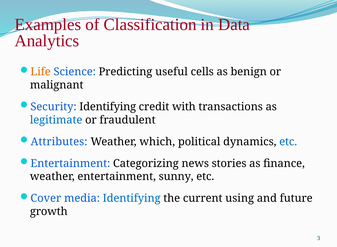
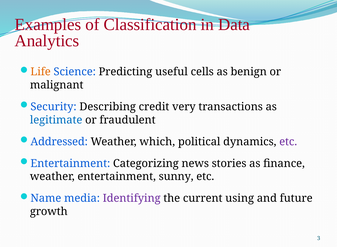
Security Identifying: Identifying -> Describing (108, 107)
with: with -> very (184, 107)
Attributes: Attributes -> Addressed (59, 142)
etc colour: blue -> purple (288, 142)
Cover: Cover -> Name (46, 198)
Identifying colour: blue -> purple (132, 198)
